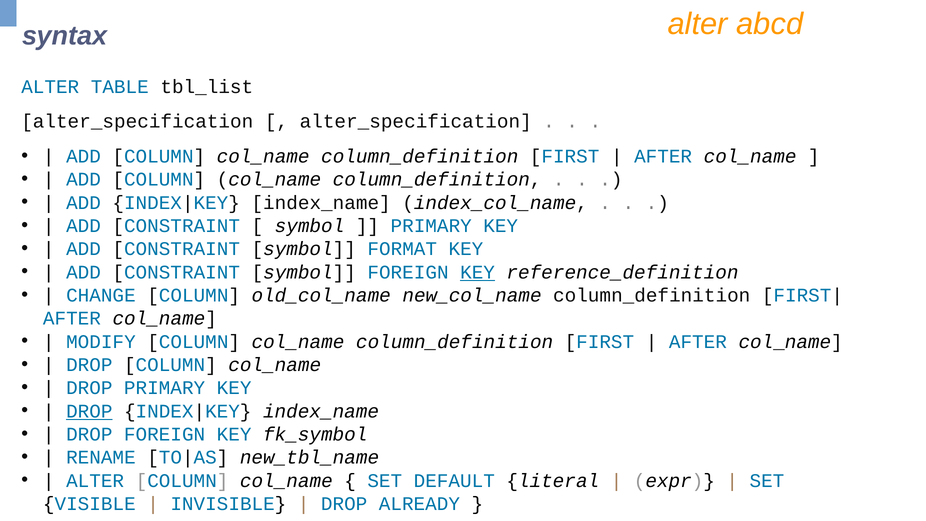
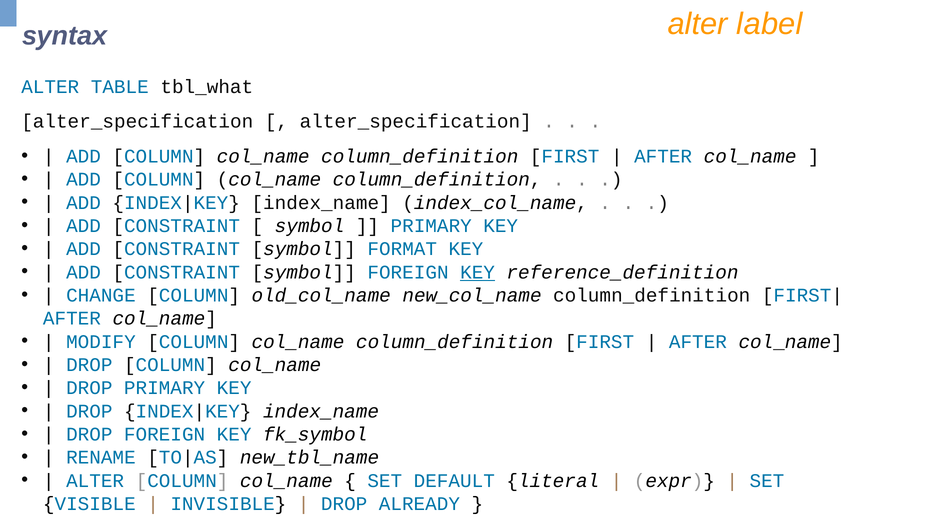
abcd: abcd -> label (770, 24)
tbl_list: tbl_list -> tbl_what (207, 87)
DROP underline: present -> none (89, 411)
